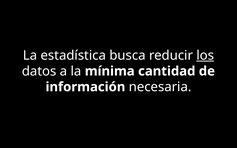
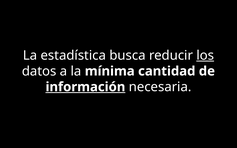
información underline: none -> present (85, 87)
